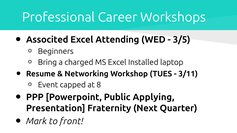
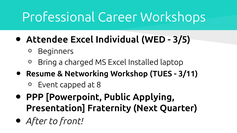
Associted: Associted -> Attendee (47, 40)
Attending: Attending -> Individual (117, 40)
Mark: Mark -> After (37, 121)
